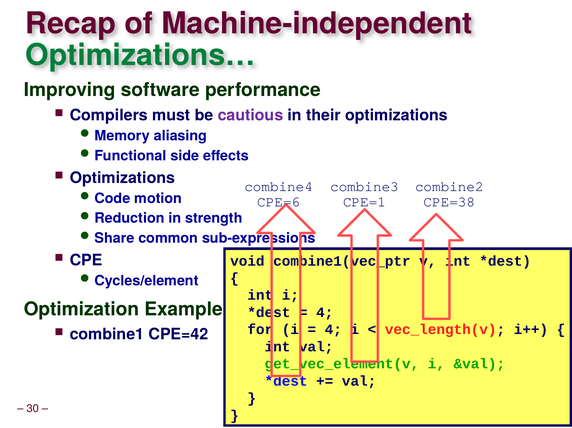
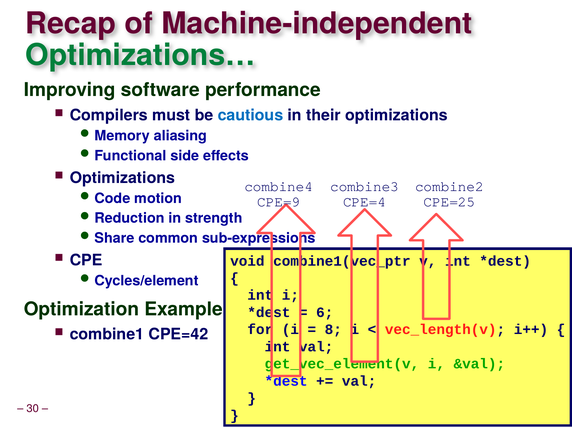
cautious colour: purple -> blue (250, 115)
CPE=6: CPE=6 -> CPE=9 (279, 202)
CPE=1: CPE=1 -> CPE=4 (365, 202)
CPE=38: CPE=38 -> CPE=25 (449, 202)
4: 4 -> 6 (325, 313)
4: 4 -> 8 (333, 330)
